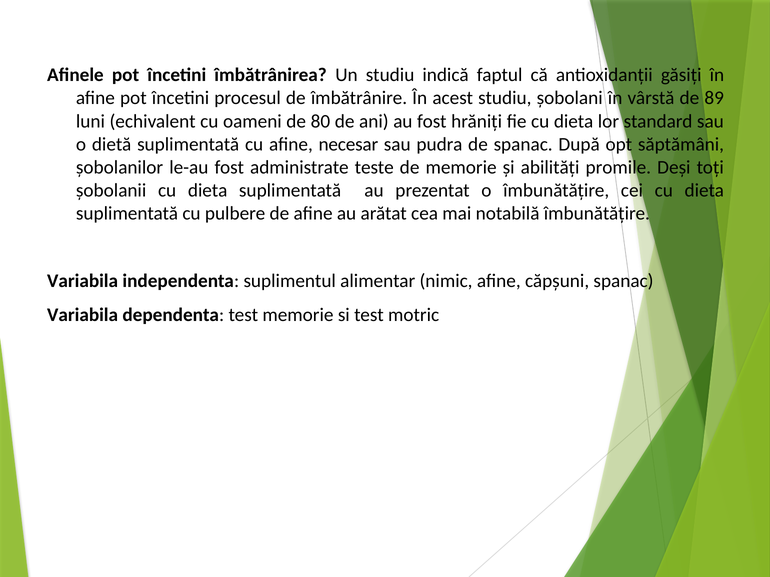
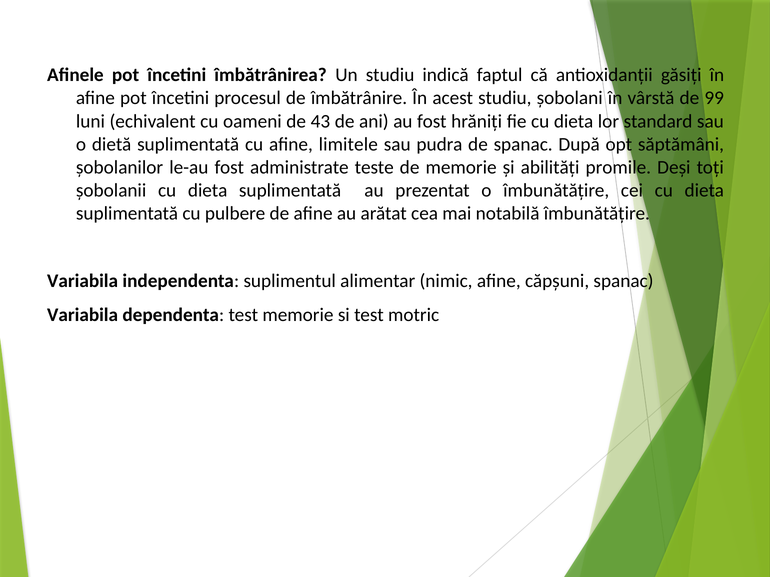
89: 89 -> 99 (714, 98)
80: 80 -> 43 (320, 121)
necesar: necesar -> limitele (348, 144)
